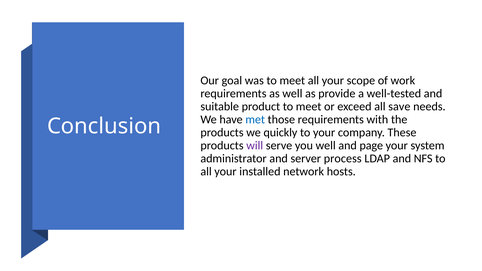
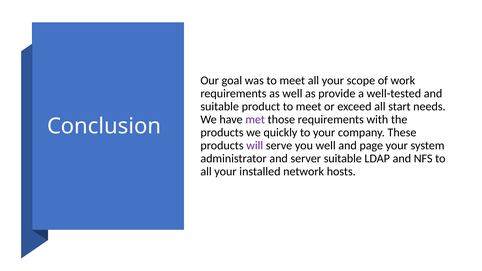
save: save -> start (399, 107)
met colour: blue -> purple (255, 120)
server process: process -> suitable (343, 159)
